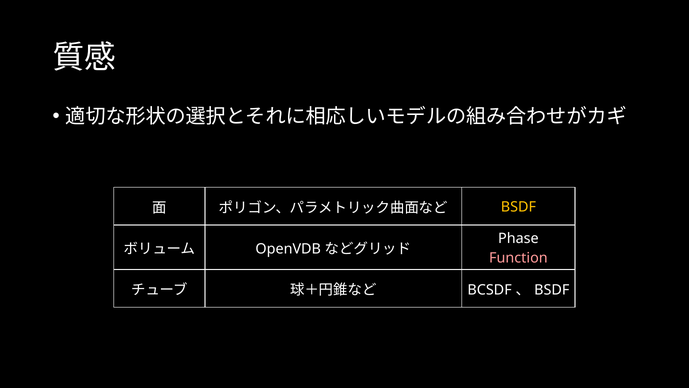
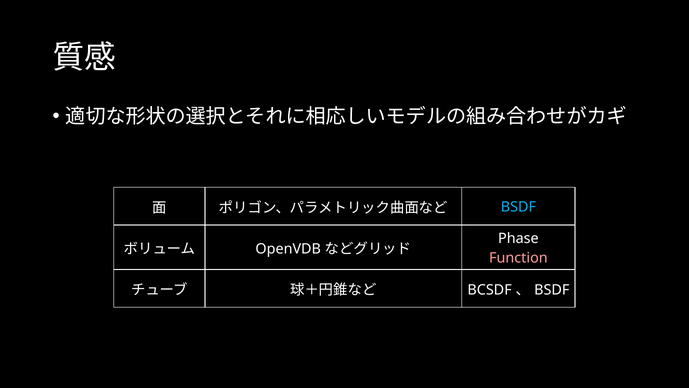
BSDF colour: yellow -> light blue (518, 207)
